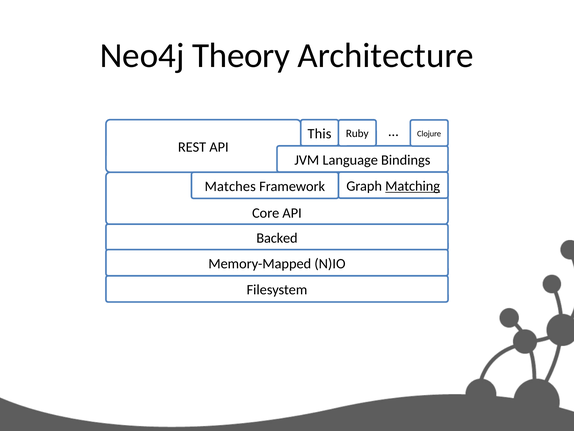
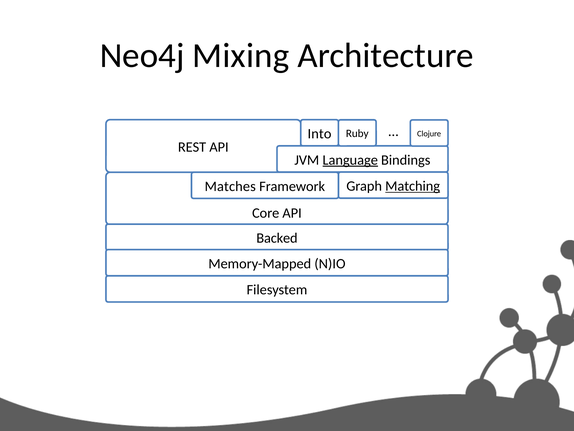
Theory: Theory -> Mixing (241, 56)
This: This -> Into (319, 134)
Language underline: none -> present (350, 160)
